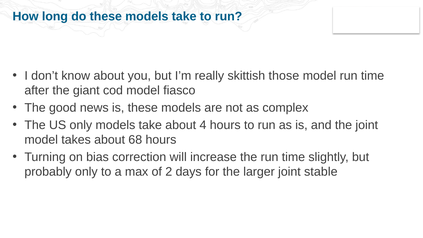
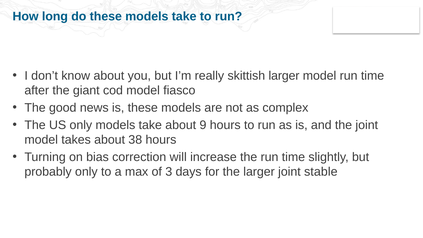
skittish those: those -> larger (284, 76)
4: 4 -> 9 (203, 125)
68: 68 -> 38 (135, 140)
2: 2 -> 3 (169, 172)
